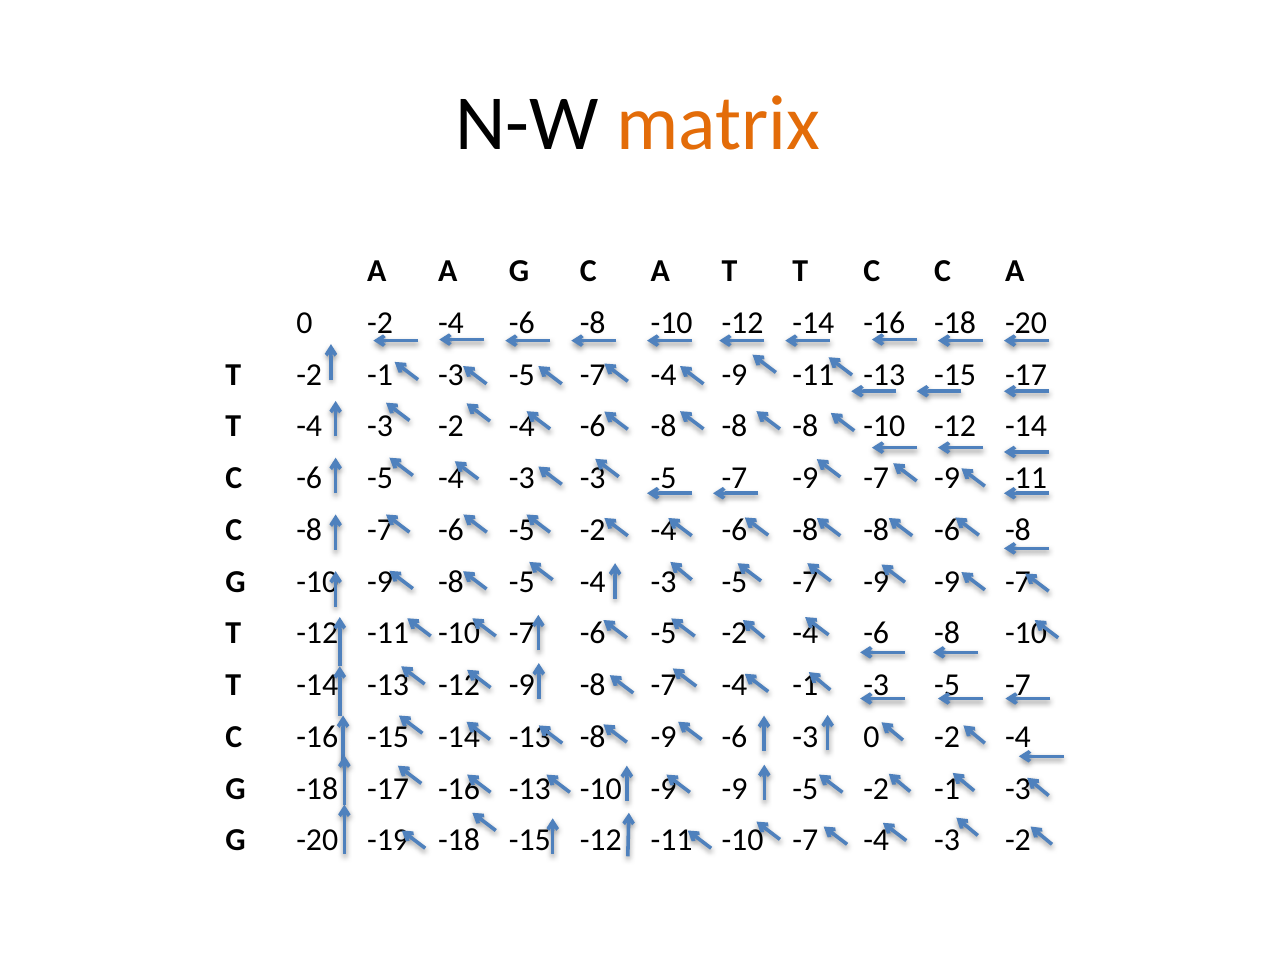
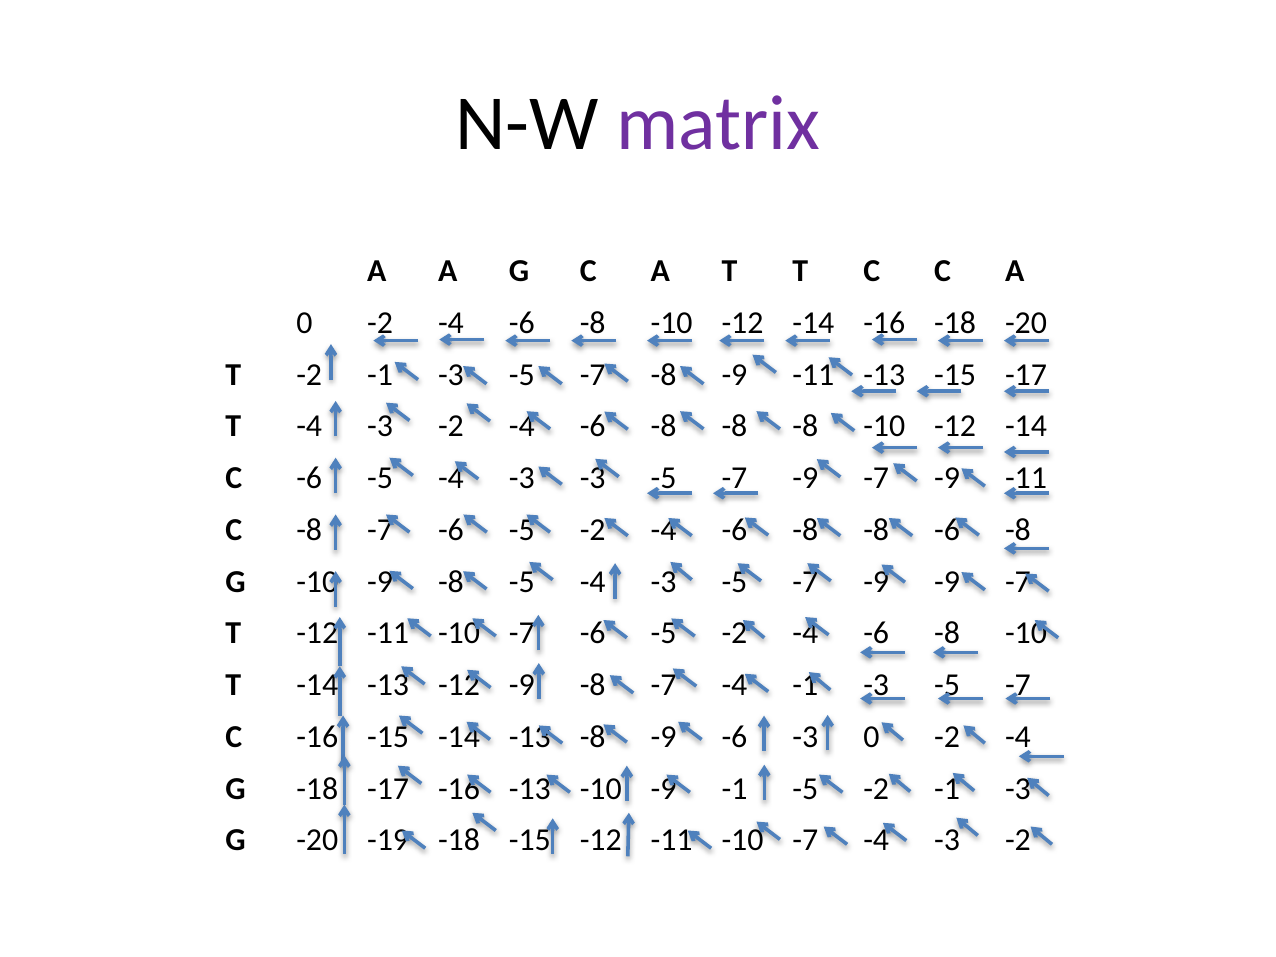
matrix colour: orange -> purple (718, 124)
-4: -4 -> -8 (664, 375)
-9: -9 -> -1 (735, 789)
